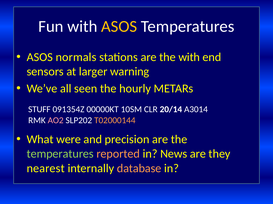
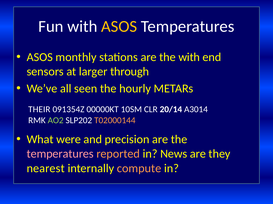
normals: normals -> monthly (76, 57)
warning: warning -> through (130, 72)
STUFF: STUFF -> THEIR (39, 110)
AO2 colour: pink -> light green (56, 121)
temperatures colour: light green -> pink (60, 154)
database: database -> compute (139, 169)
